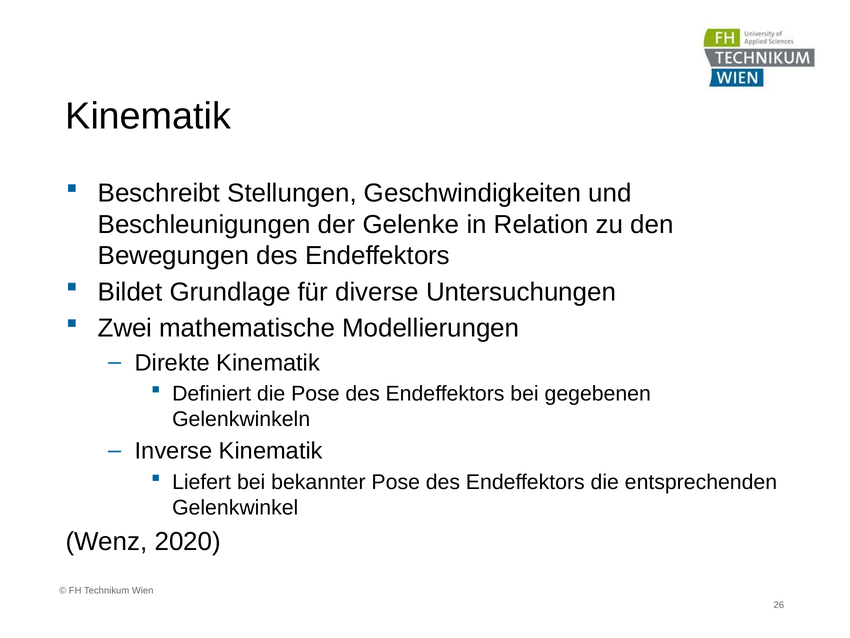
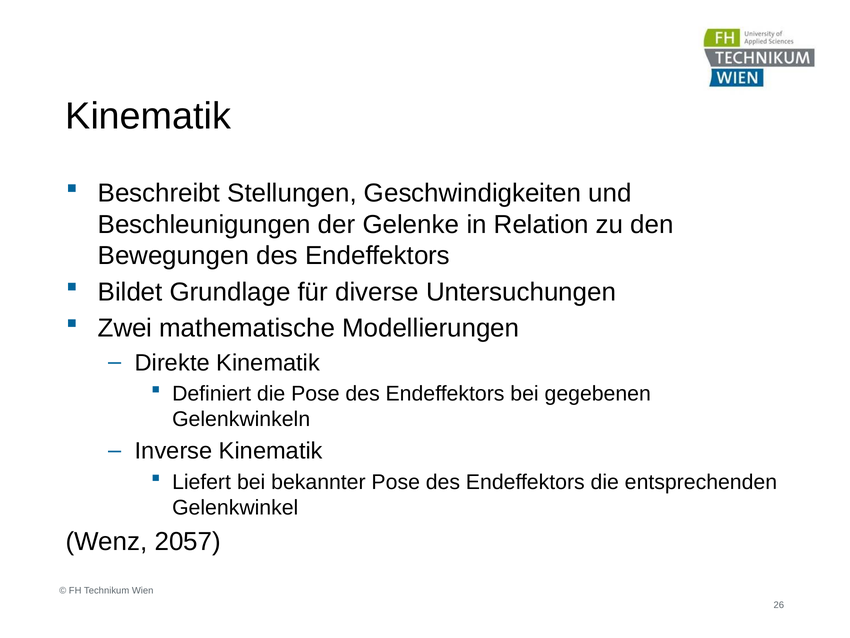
2020: 2020 -> 2057 (188, 541)
